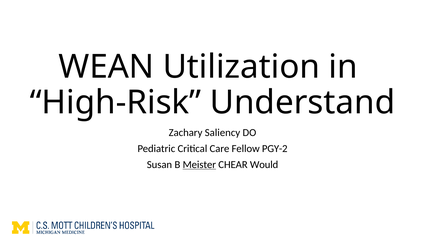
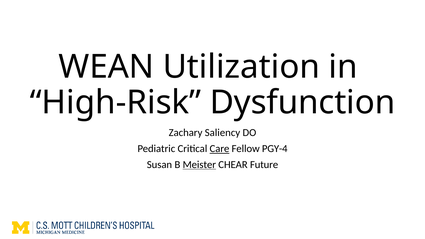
Understand: Understand -> Dysfunction (303, 103)
Care underline: none -> present (219, 149)
PGY-2: PGY-2 -> PGY-4 (275, 149)
Would: Would -> Future (264, 165)
